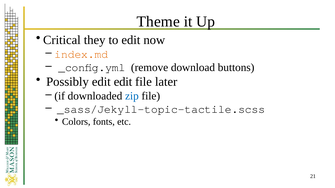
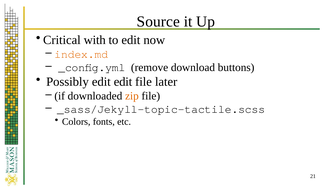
Theme: Theme -> Source (158, 22)
they: they -> with (95, 40)
zip colour: blue -> orange (132, 96)
